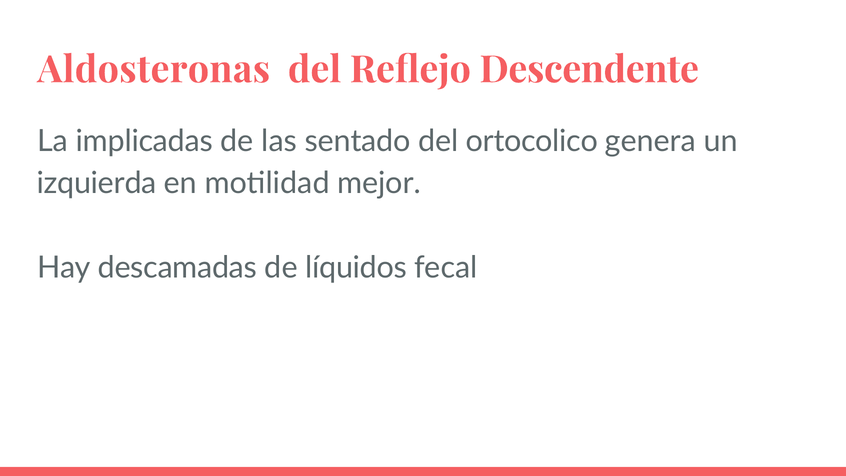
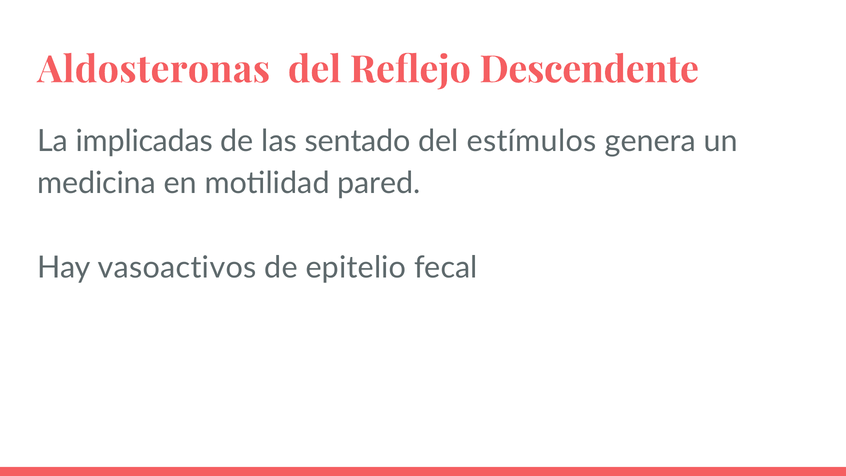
ortocolico: ortocolico -> estímulos (532, 141)
izquierda: izquierda -> medicina (97, 183)
mejor: mejor -> pared (379, 183)
descamadas: descamadas -> vasoactivos (177, 267)
líquidos: líquidos -> epitelio (356, 267)
